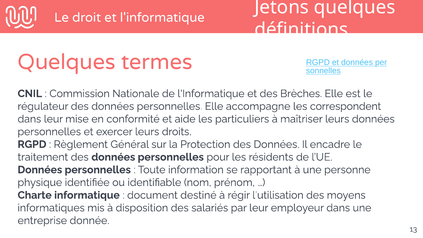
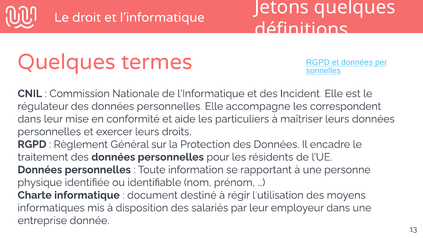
Brèches: Brèches -> Incident (301, 94)
